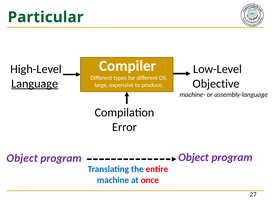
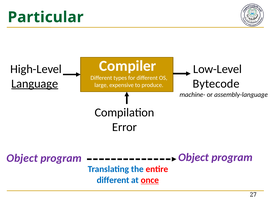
Objective: Objective -> Bytecode (216, 83)
machine: machine -> different (113, 180)
once underline: none -> present (150, 180)
